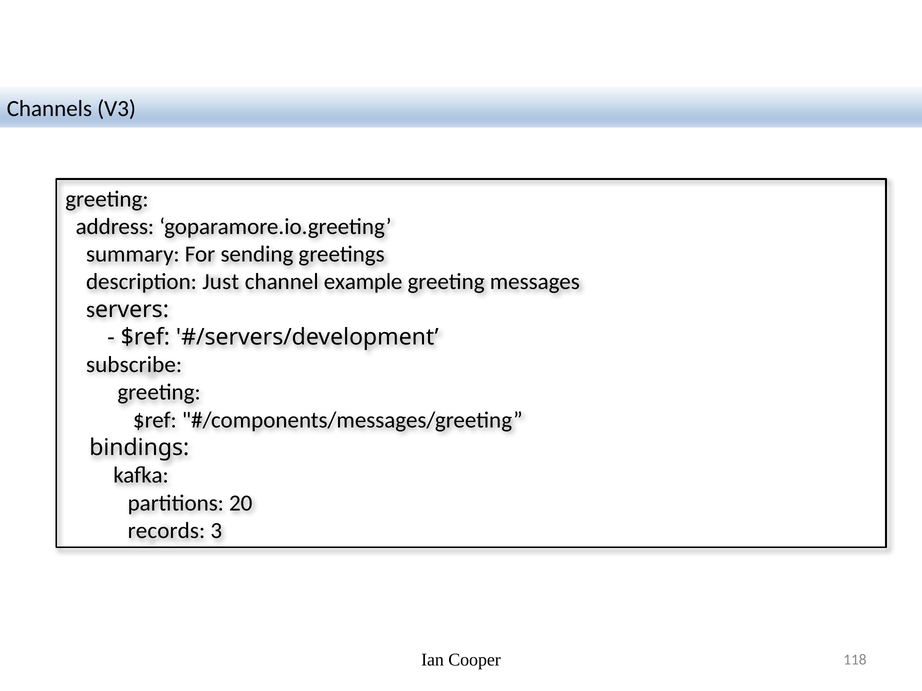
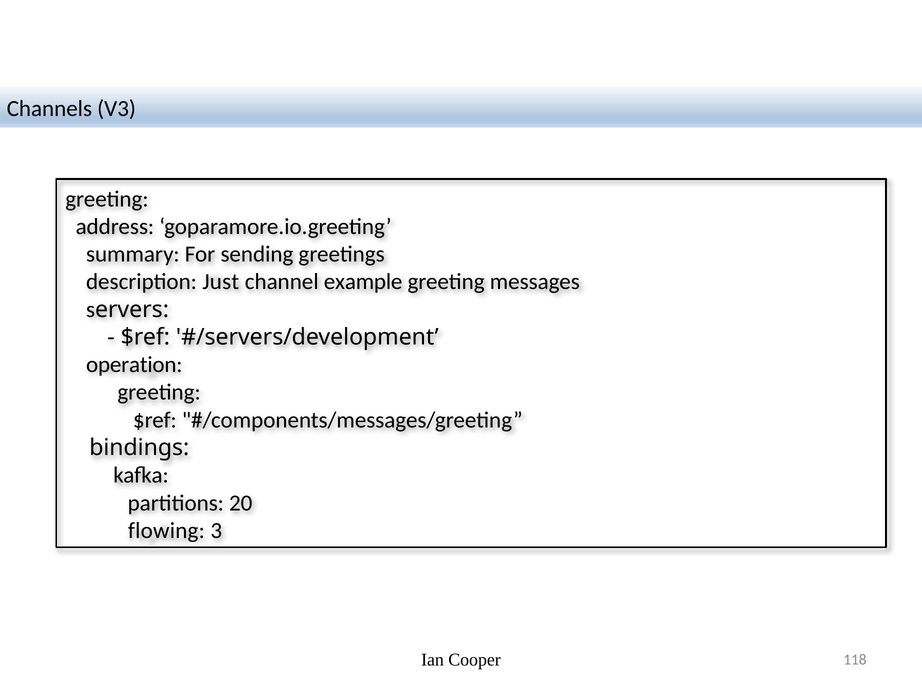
subscribe: subscribe -> operation (134, 365)
records: records -> flowing (166, 531)
